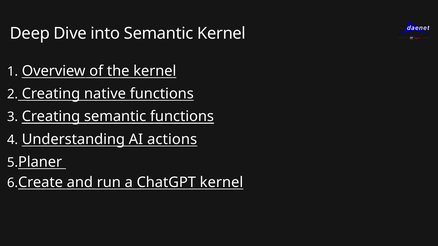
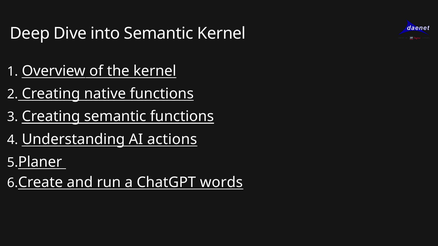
ChatGPT kernel: kernel -> words (221, 183)
